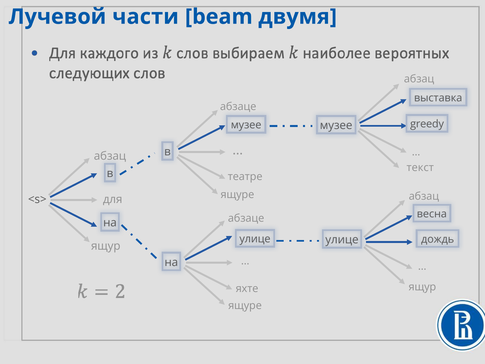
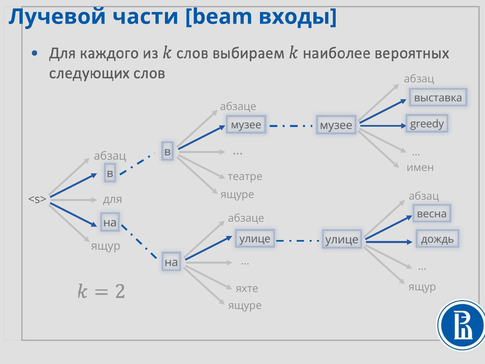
двумя: двумя -> входы (298, 17)
текст: текст -> имен (420, 167)
